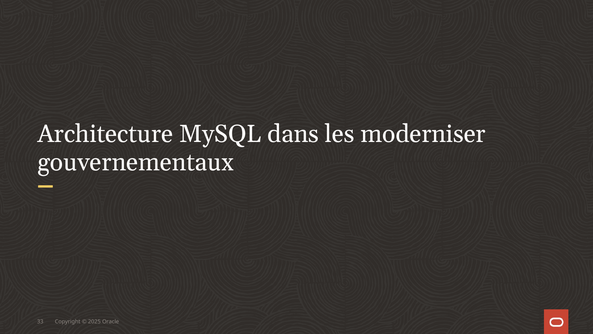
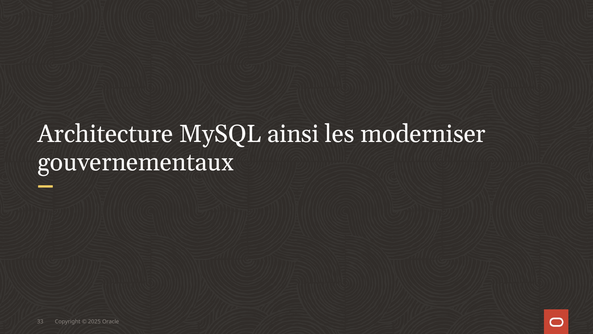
dans: dans -> ainsi (293, 134)
